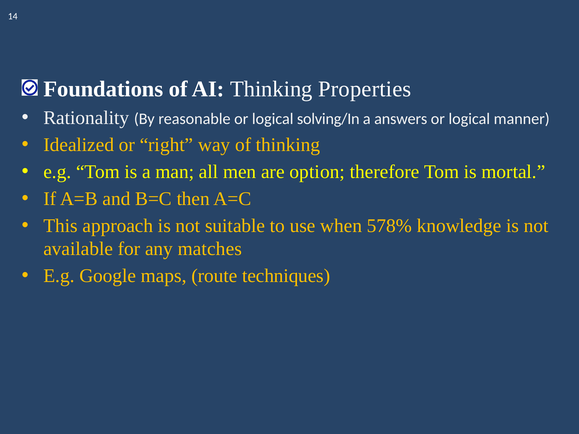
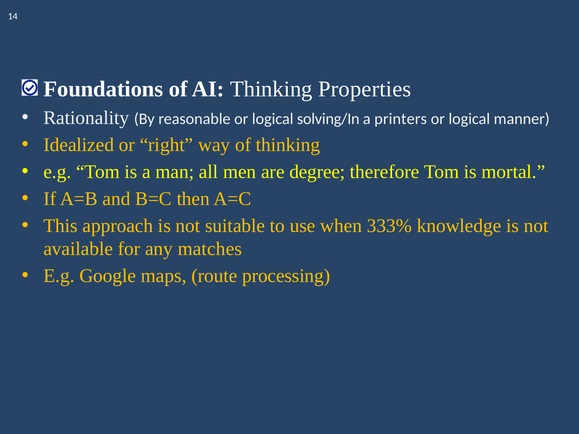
answers: answers -> printers (401, 119)
option: option -> degree (317, 172)
578%: 578% -> 333% (389, 226)
techniques: techniques -> processing (286, 276)
